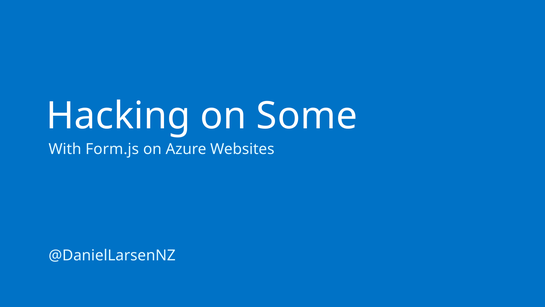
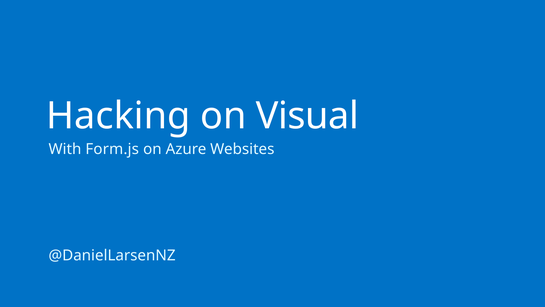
Some: Some -> Visual (307, 116)
